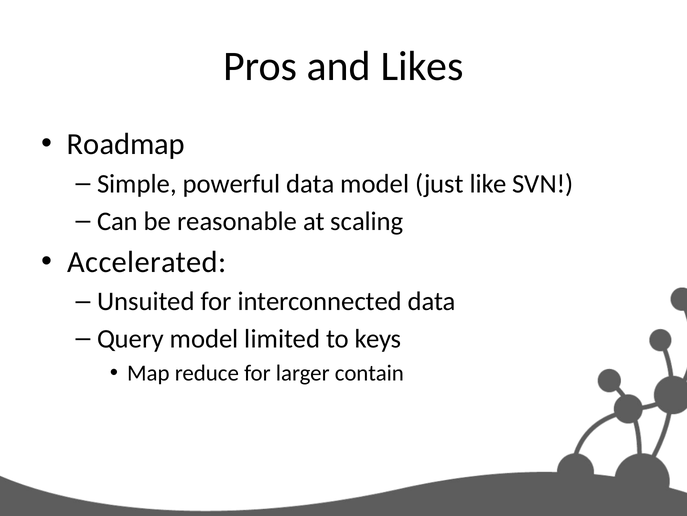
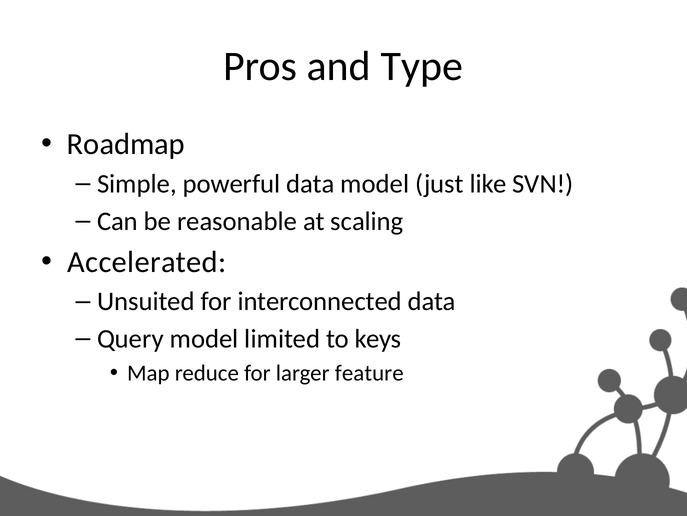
Likes: Likes -> Type (422, 67)
contain: contain -> feature (369, 373)
